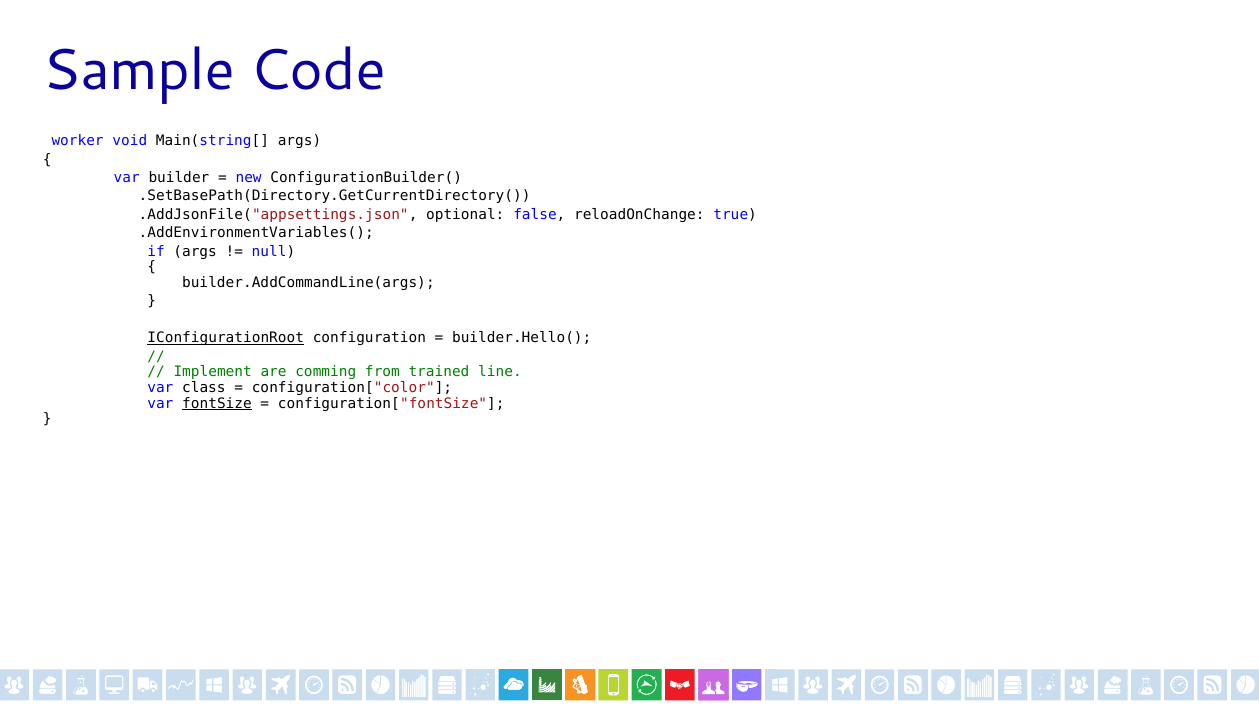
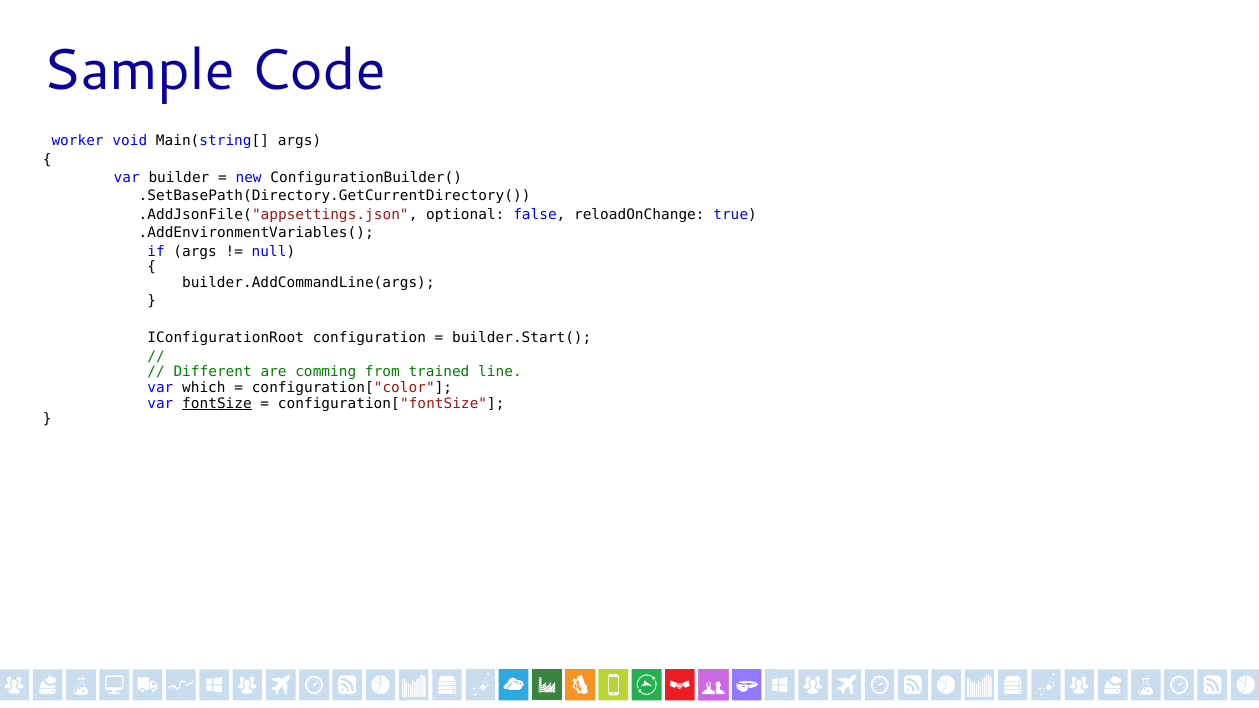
IConfigurationRoot underline: present -> none (226, 338)
builder.Hello(: builder.Hello( -> builder.Start( (522, 338)
Implement: Implement -> Different (213, 372)
class: class -> which (204, 388)
